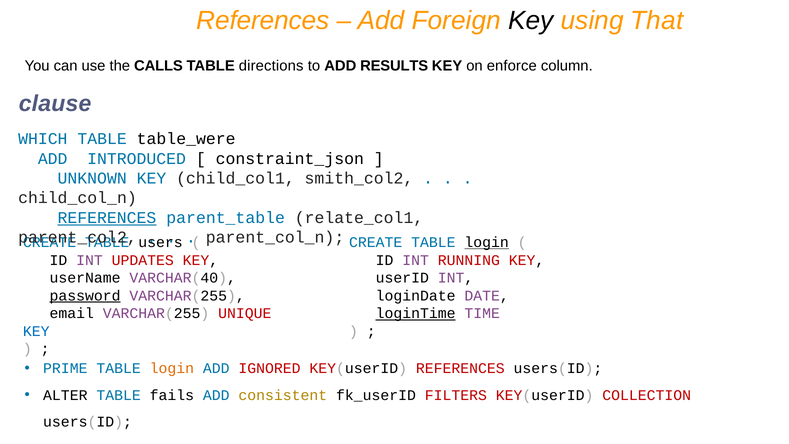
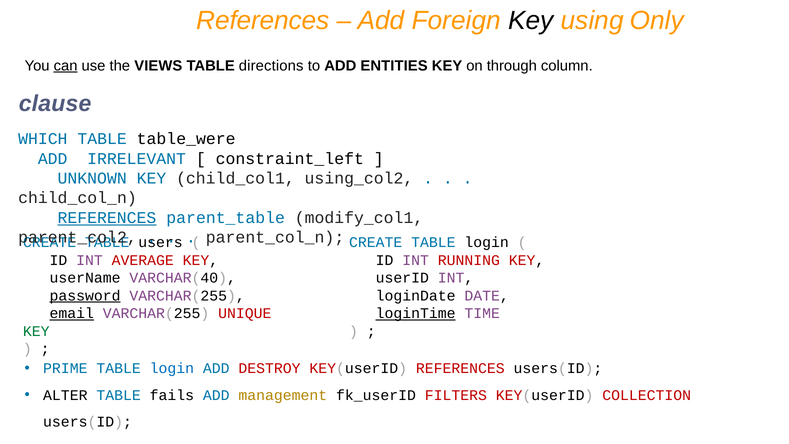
That: That -> Only (657, 21)
can underline: none -> present (66, 66)
CALLS: CALLS -> VIEWS (158, 66)
RESULTS: RESULTS -> ENTITIES (394, 66)
enforce: enforce -> through (512, 66)
INTRODUCED: INTRODUCED -> IRRELEVANT (137, 159)
constraint_json: constraint_json -> constraint_left (290, 159)
smith_col2: smith_col2 -> using_col2 (359, 178)
relate_col1: relate_col1 -> modify_col1 (359, 218)
login underline: present -> none (487, 242)
UPDATES: UPDATES -> AVERAGE (143, 260)
email underline: none -> present (72, 313)
KEY colour: blue -> green (36, 331)
login colour: orange -> blue (172, 368)
IGNORED: IGNORED -> DESTROY (269, 368)
consistent: consistent -> management (283, 395)
